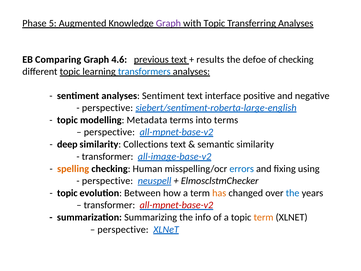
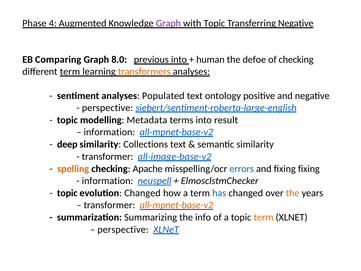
5: 5 -> 4 (53, 23)
Transferring Analyses: Analyses -> Negative (296, 23)
4.6: 4.6 -> 8.0 (119, 60)
previous text: text -> into (179, 60)
results: results -> human (210, 60)
different topic: topic -> term (70, 72)
transformers colour: blue -> orange (144, 72)
analyses Sentiment: Sentiment -> Populated (163, 96)
interface: interface -> ontology (223, 96)
into terms: terms -> result (226, 120)
perspective: perspective -> information (109, 132)
Human: Human -> Apache (148, 169)
fixing using: using -> fixing (309, 169)
perspective: perspective -> information (108, 181)
evolution Between: Between -> Changed (142, 193)
has colour: orange -> blue (219, 193)
the colour: blue -> orange (293, 193)
all-mpnet-base-v2 colour: red -> orange (176, 205)
